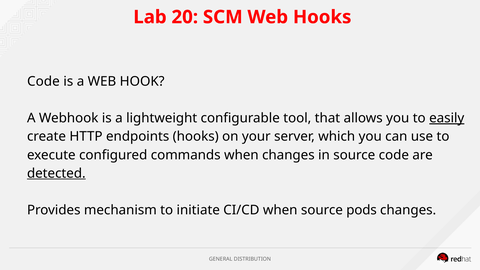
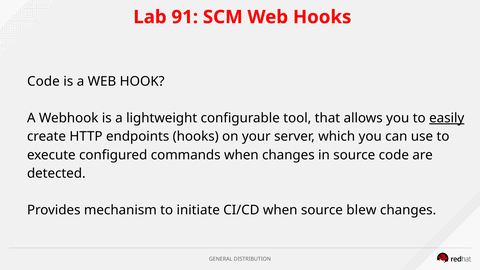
20: 20 -> 91 (185, 17)
detected underline: present -> none (56, 173)
pods: pods -> blew (361, 210)
